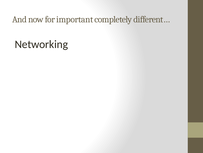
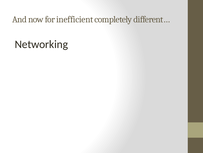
important: important -> inefficient (75, 19)
